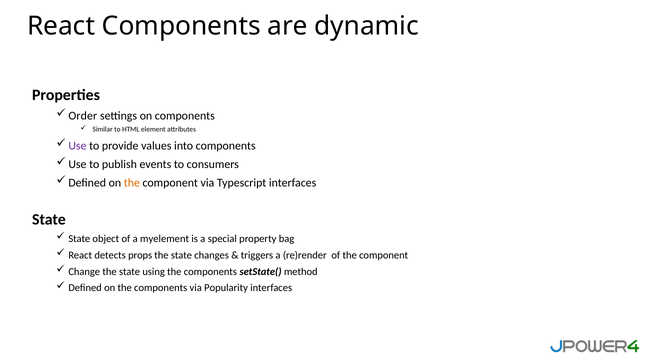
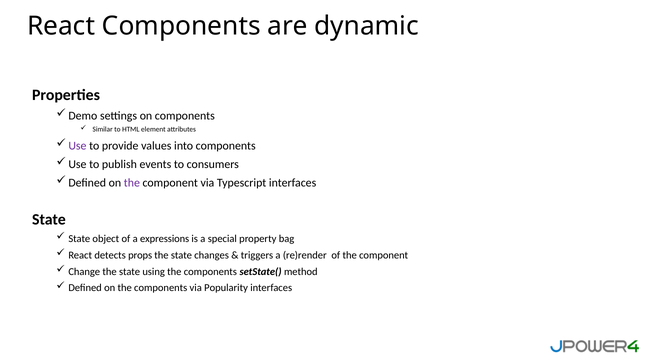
Order: Order -> Demo (83, 116)
the colour: orange -> purple (132, 182)
myelement: myelement -> expressions (165, 239)
